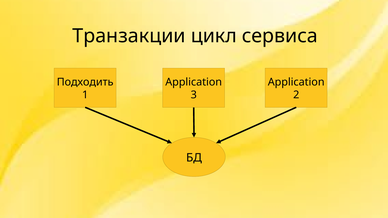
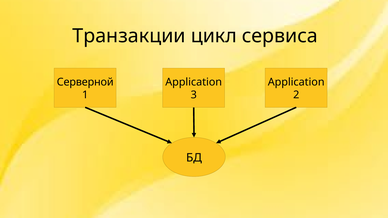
Подходить: Подходить -> Серверной (85, 82)
